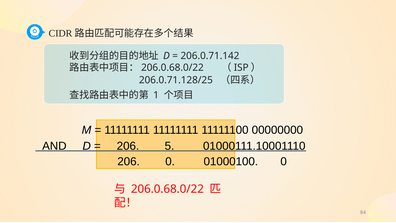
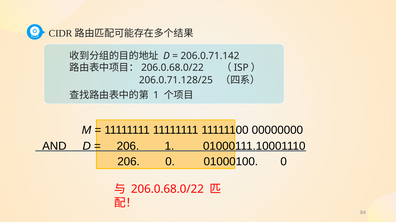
206 5: 5 -> 1 (169, 146)
